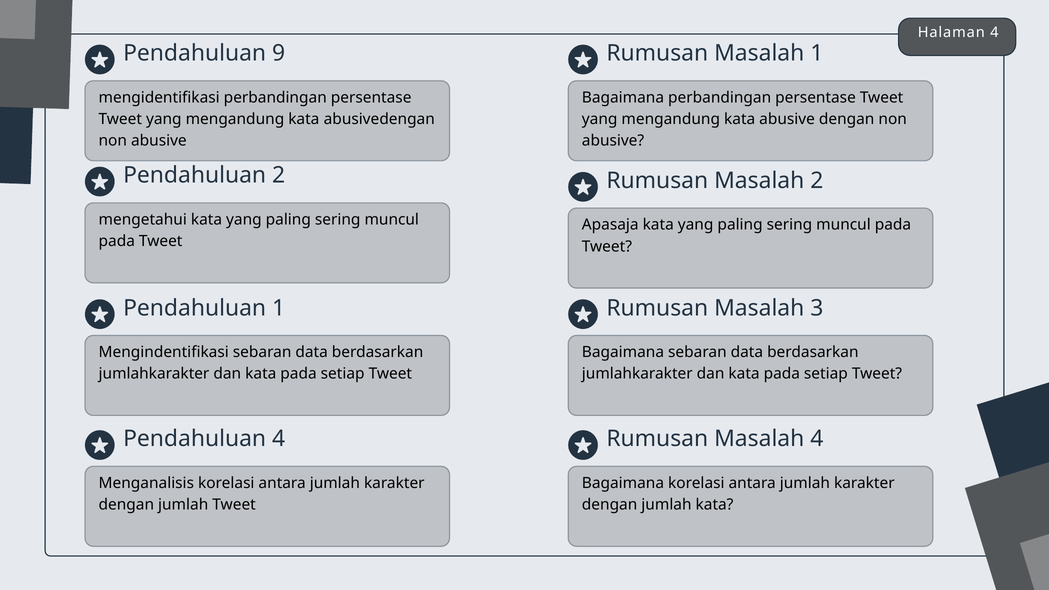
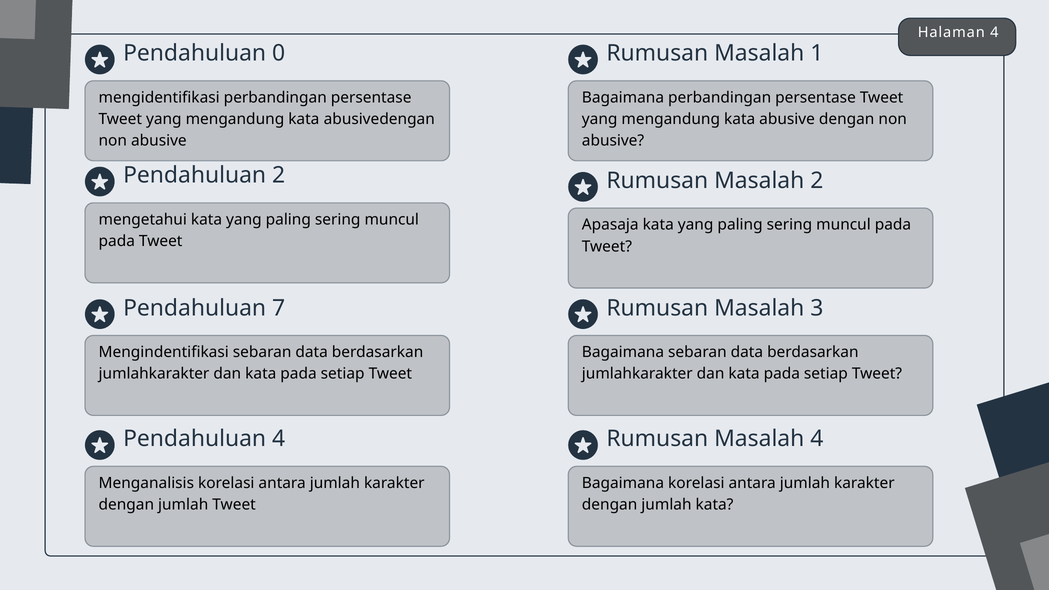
9: 9 -> 0 (279, 53)
Pendahuluan 1: 1 -> 7 (279, 308)
